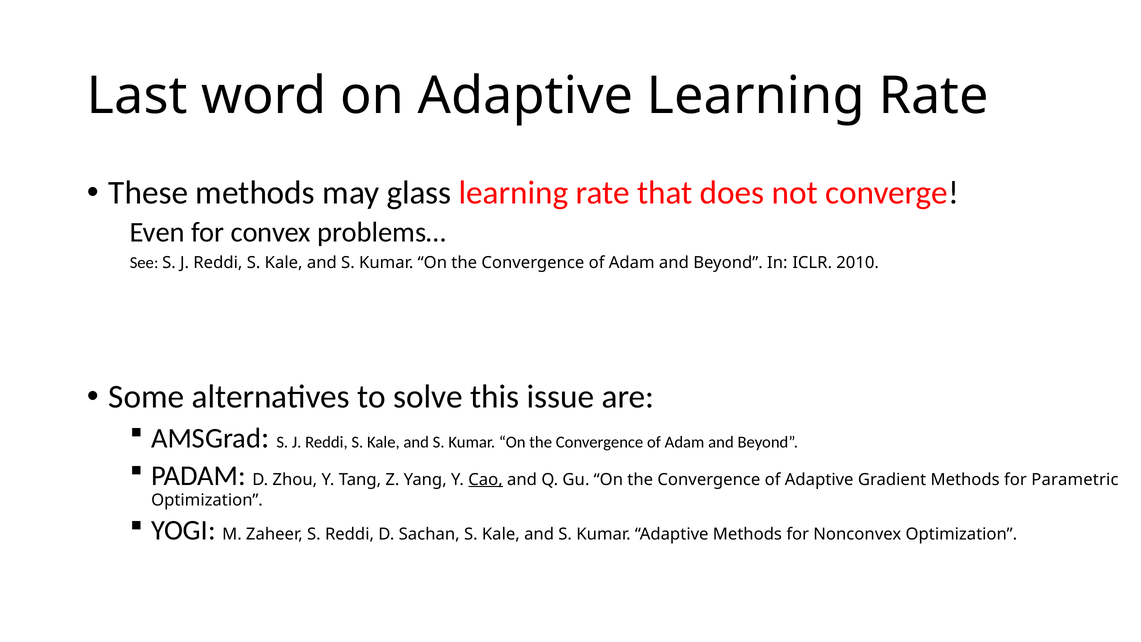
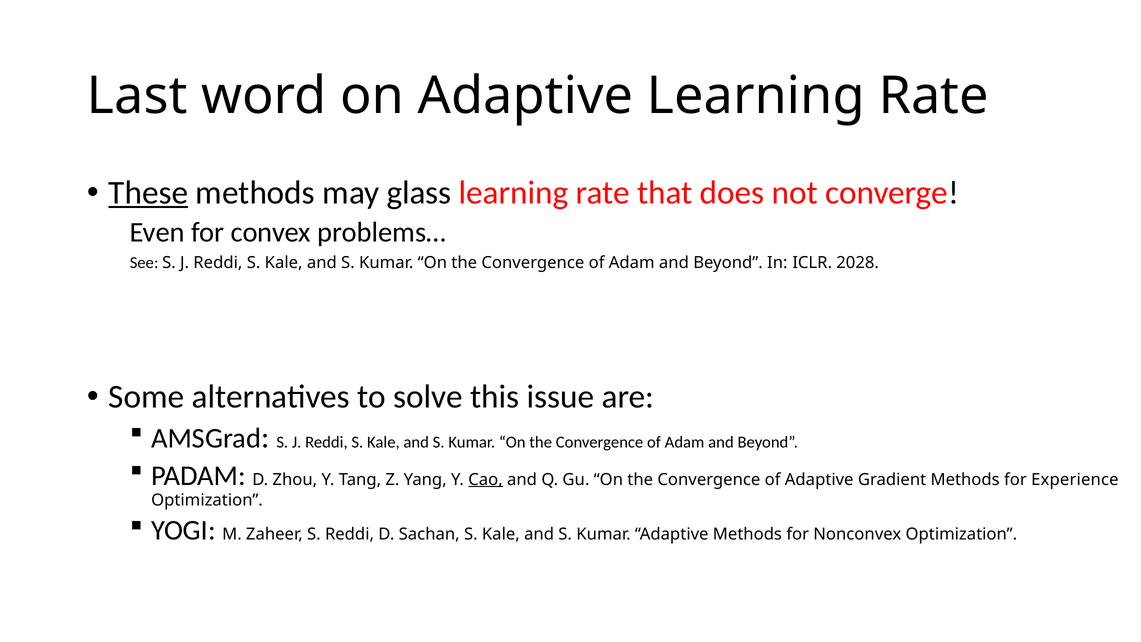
These underline: none -> present (148, 193)
2010: 2010 -> 2028 (858, 263)
Parametric: Parametric -> Experience (1075, 479)
